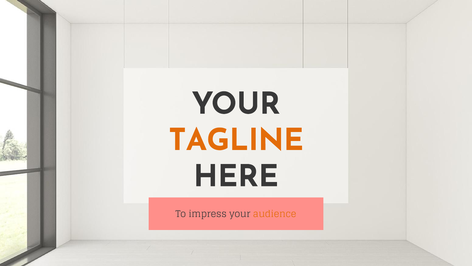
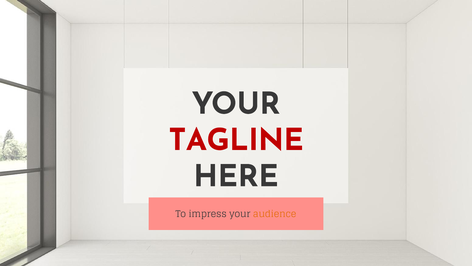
TAGLINE colour: orange -> red (236, 140)
